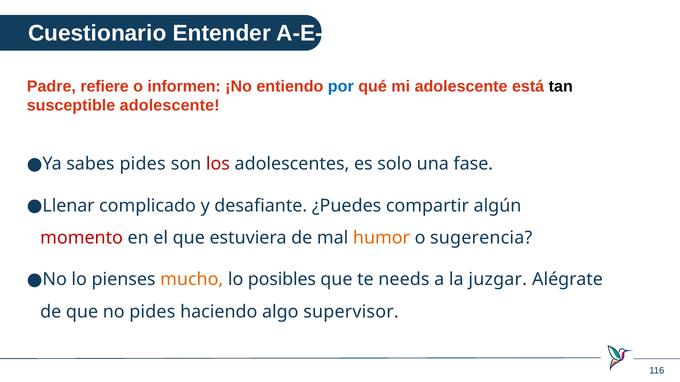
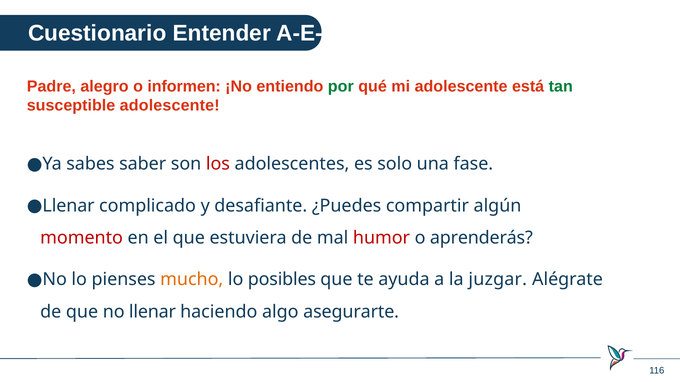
refiere: refiere -> alegro (105, 86)
por colour: blue -> green (341, 86)
tan colour: black -> green (561, 86)
sabes pides: pides -> saber (143, 164)
humor colour: orange -> red (381, 238)
sugerencia: sugerencia -> aprenderás (481, 238)
needs: needs -> ayuda (404, 280)
no pides: pides -> llenar (152, 312)
supervisor: supervisor -> asegurarte (351, 312)
